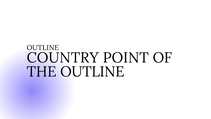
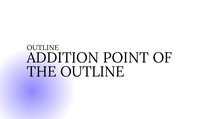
COUNTRY: COUNTRY -> ADDITION (63, 58)
